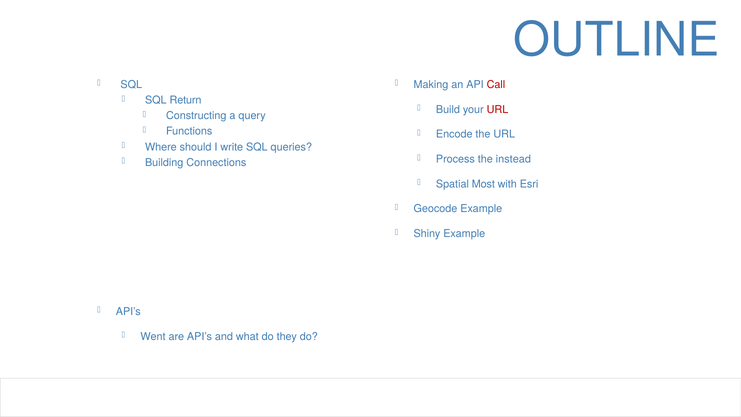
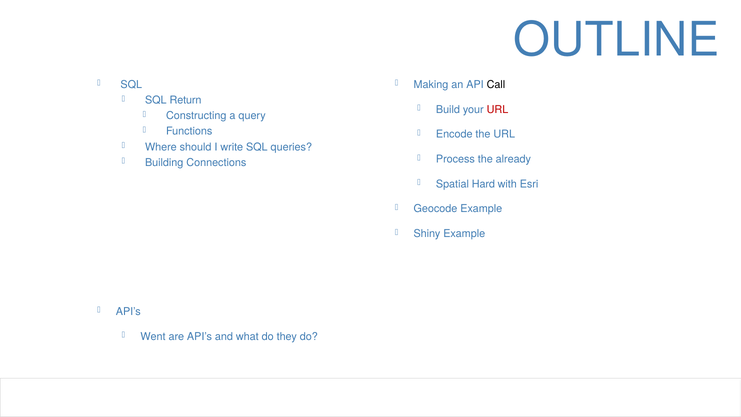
Call colour: red -> black (496, 85)
instead: instead -> already (513, 159)
Most: Most -> Hard (483, 184)
